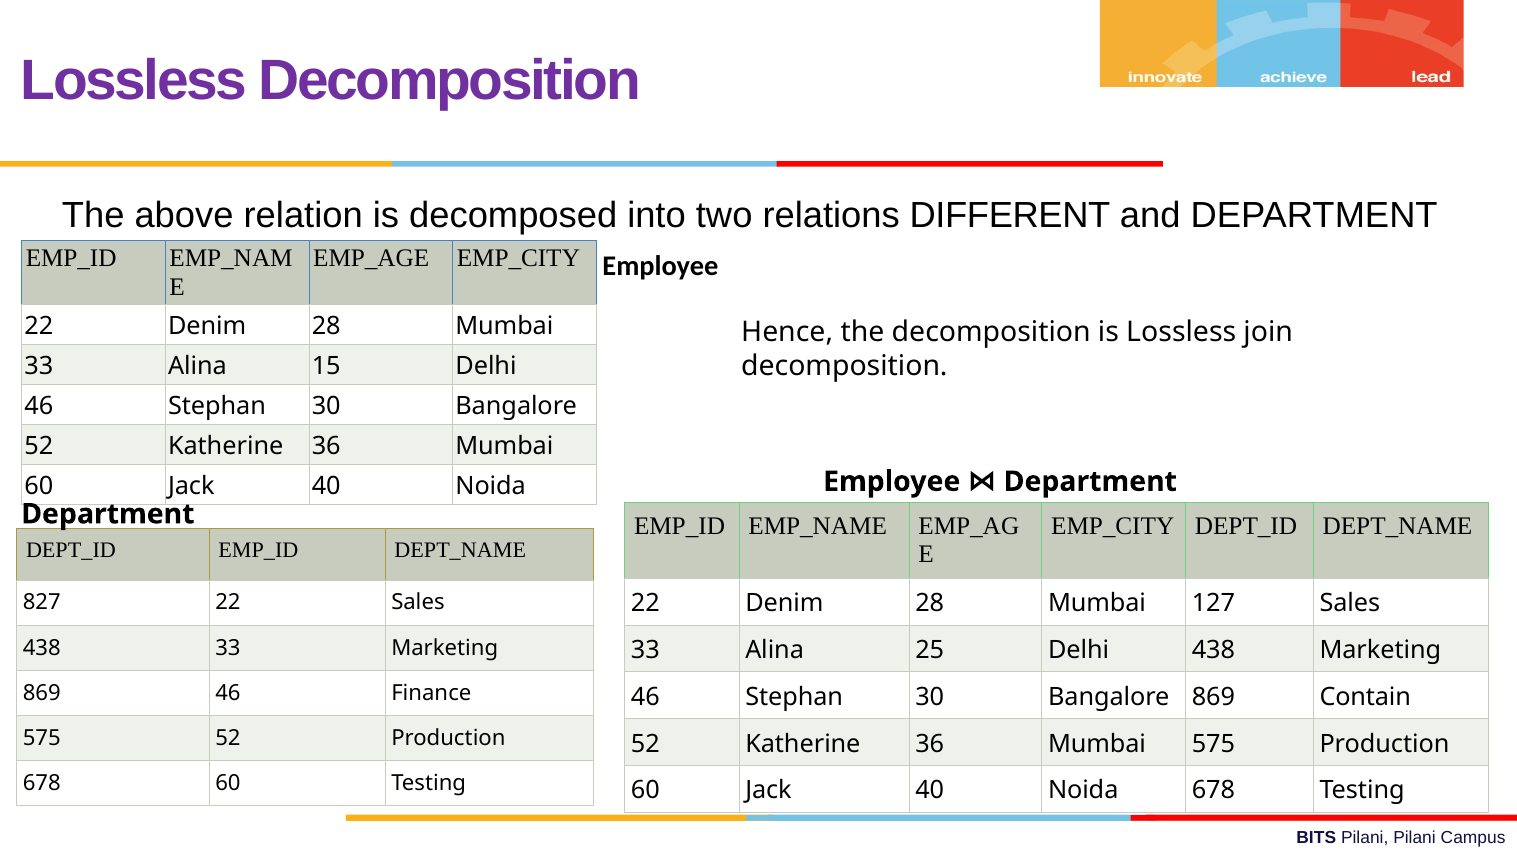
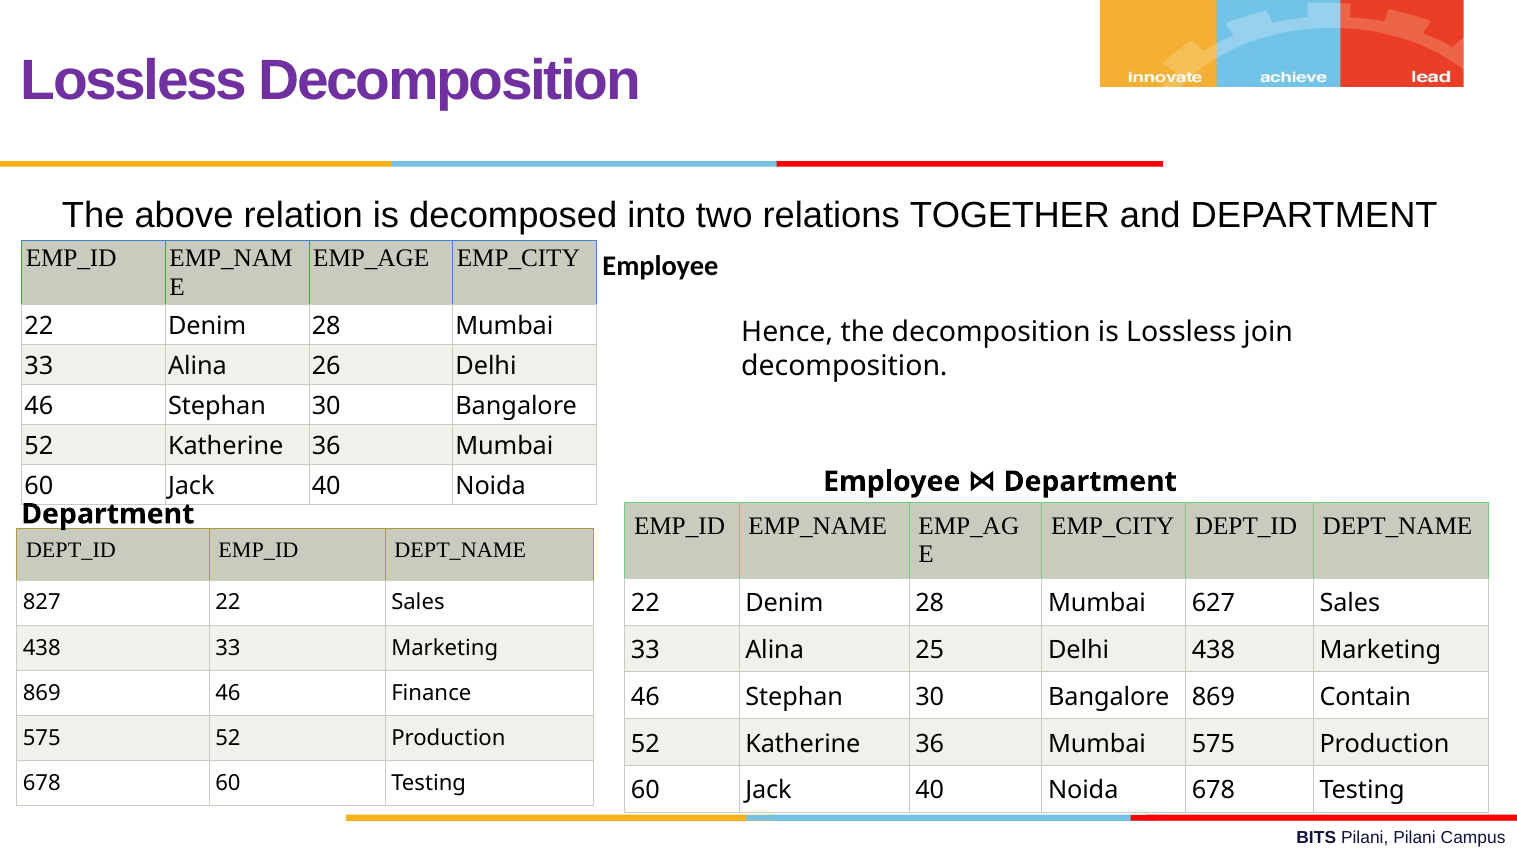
DIFFERENT: DIFFERENT -> TOGETHER (1010, 216)
15: 15 -> 26 (326, 366)
127: 127 -> 627 (1213, 603)
